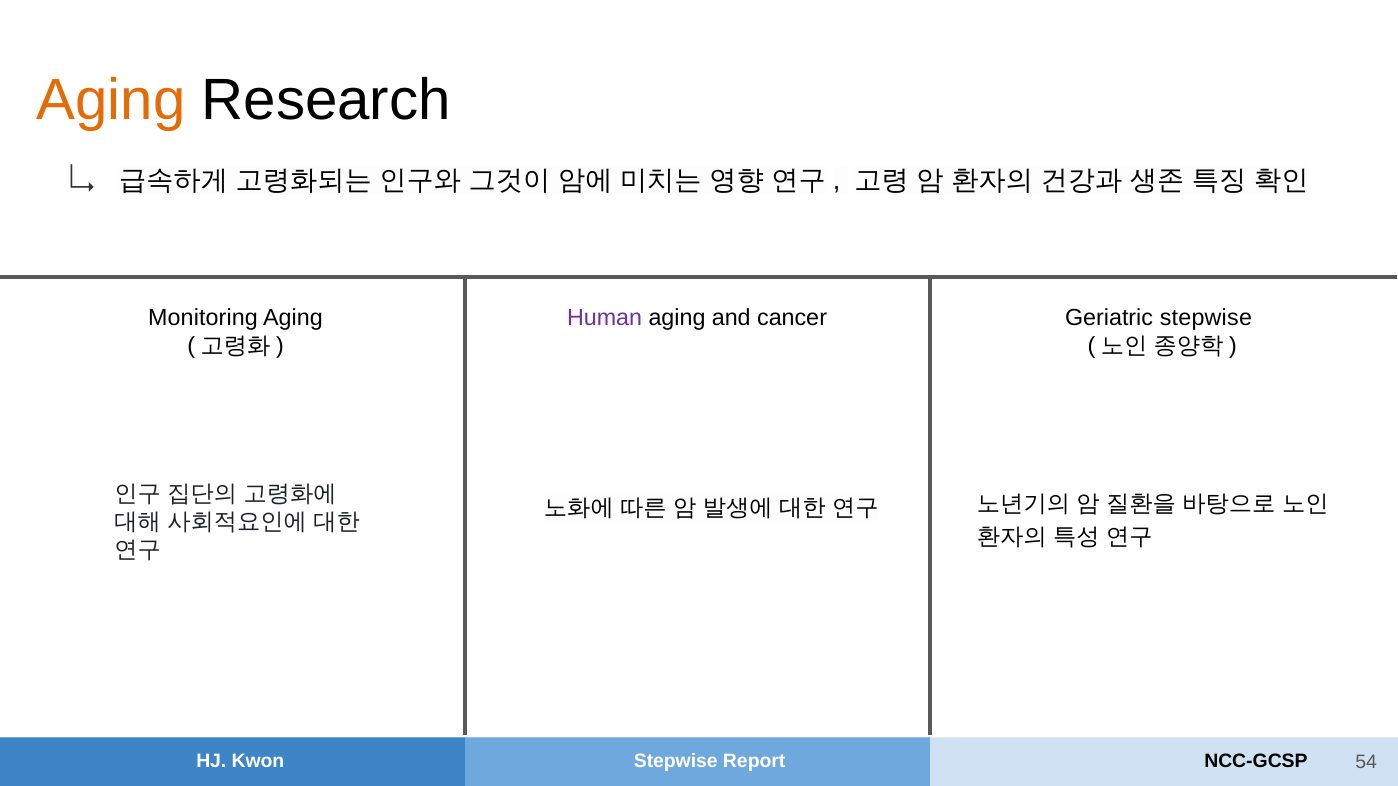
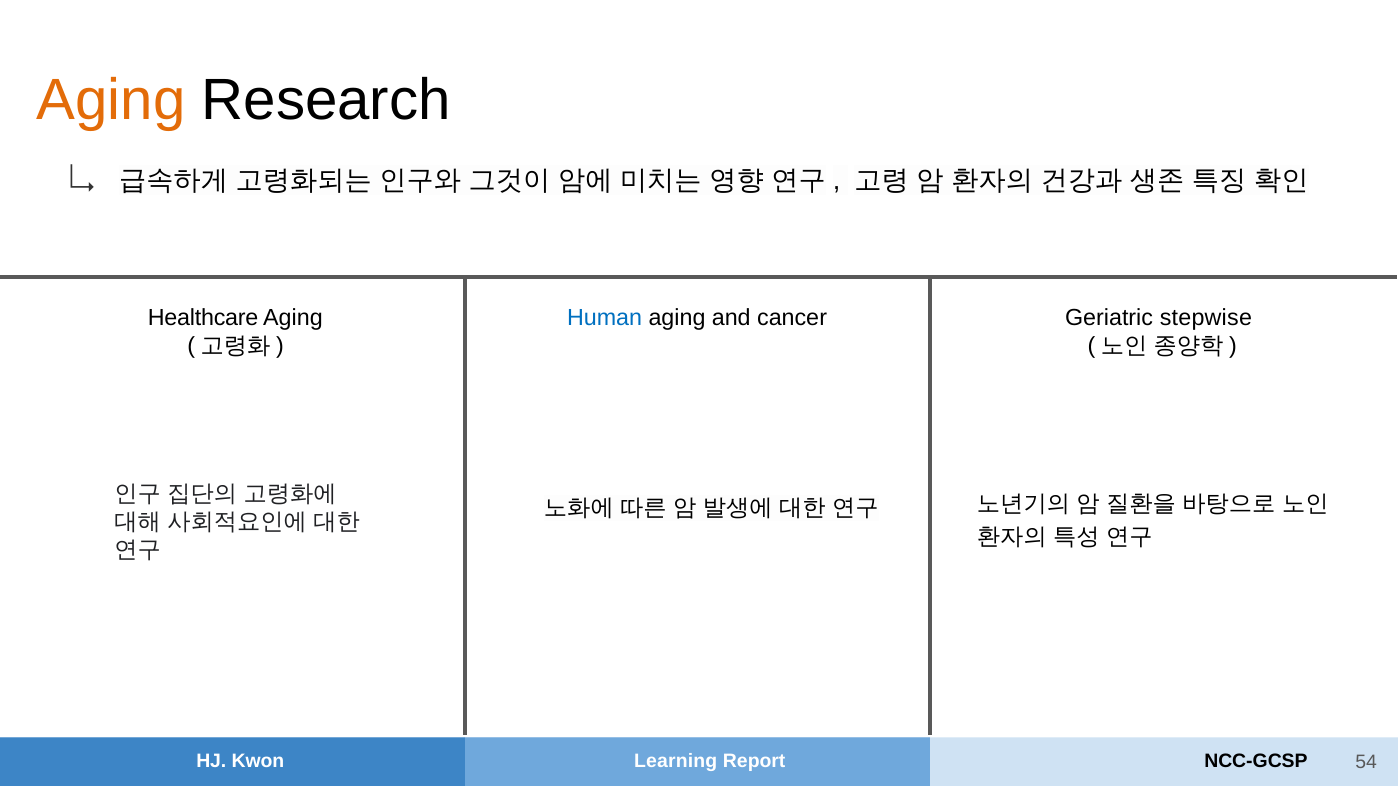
Monitoring: Monitoring -> Healthcare (203, 318)
Human colour: purple -> blue (605, 318)
Stepwise: Stepwise -> Learning (676, 762)
